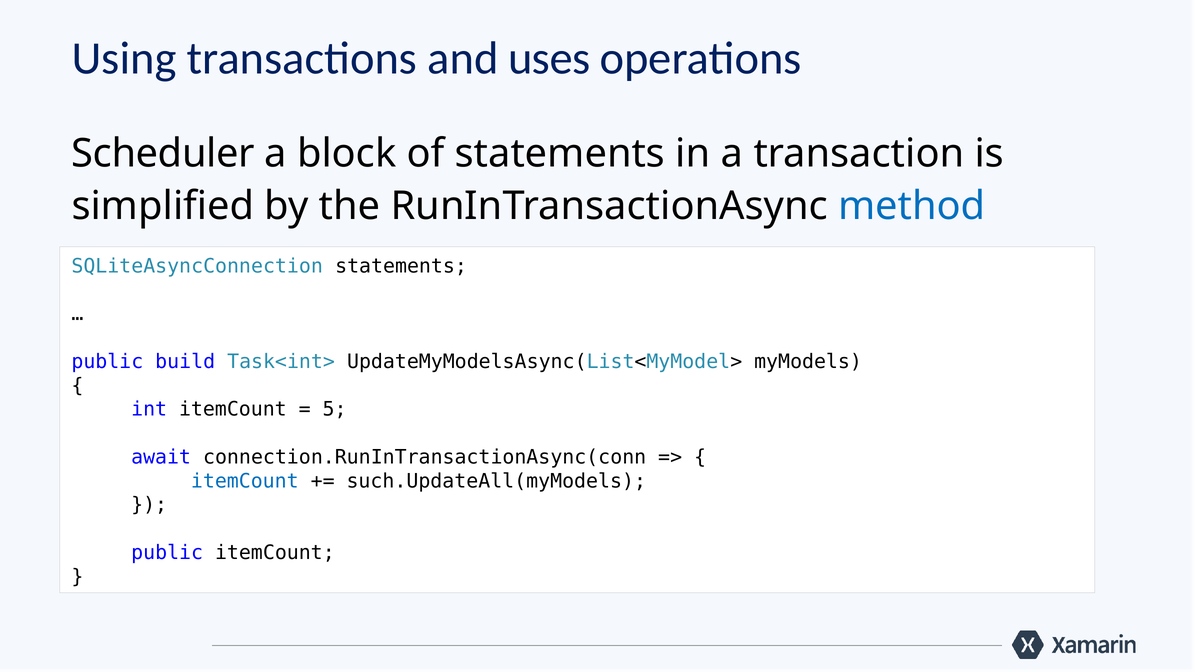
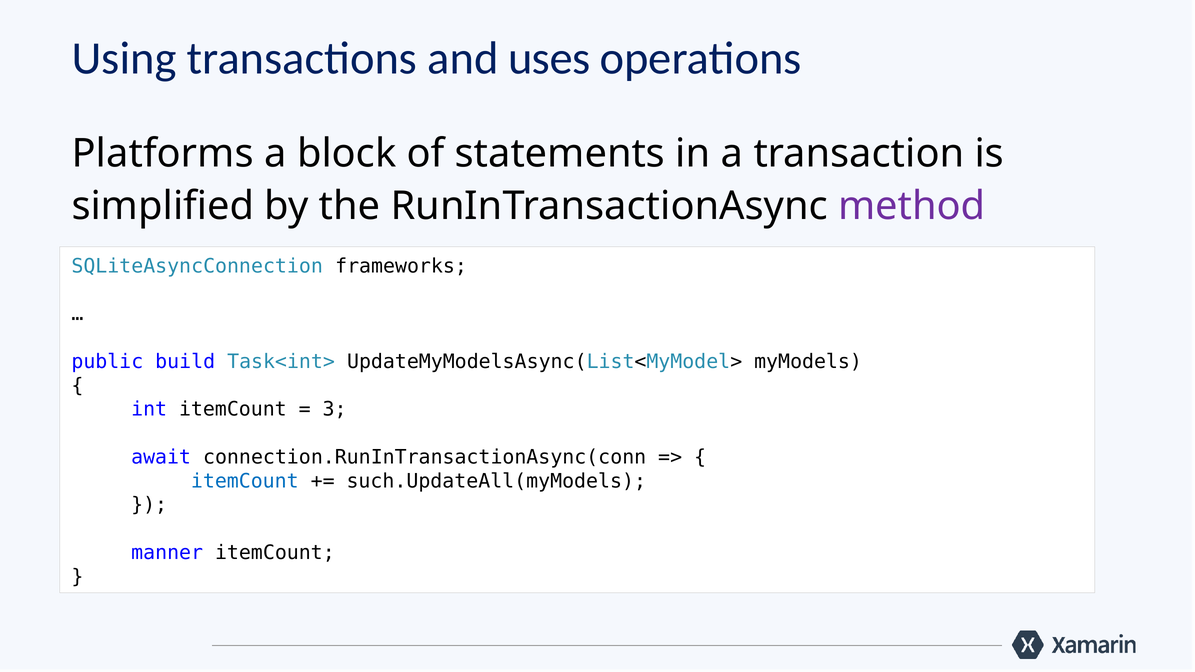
Scheduler: Scheduler -> Platforms (163, 154)
method colour: blue -> purple (912, 206)
SQLiteAsyncConnection statements: statements -> frameworks (401, 266)
5: 5 -> 3 (335, 409)
public: public -> manner (167, 553)
